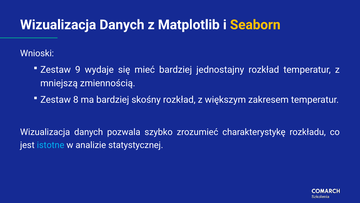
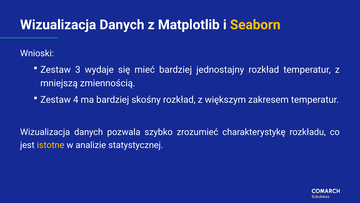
9: 9 -> 3 (78, 70)
8: 8 -> 4 (76, 100)
istotne colour: light blue -> yellow (51, 145)
